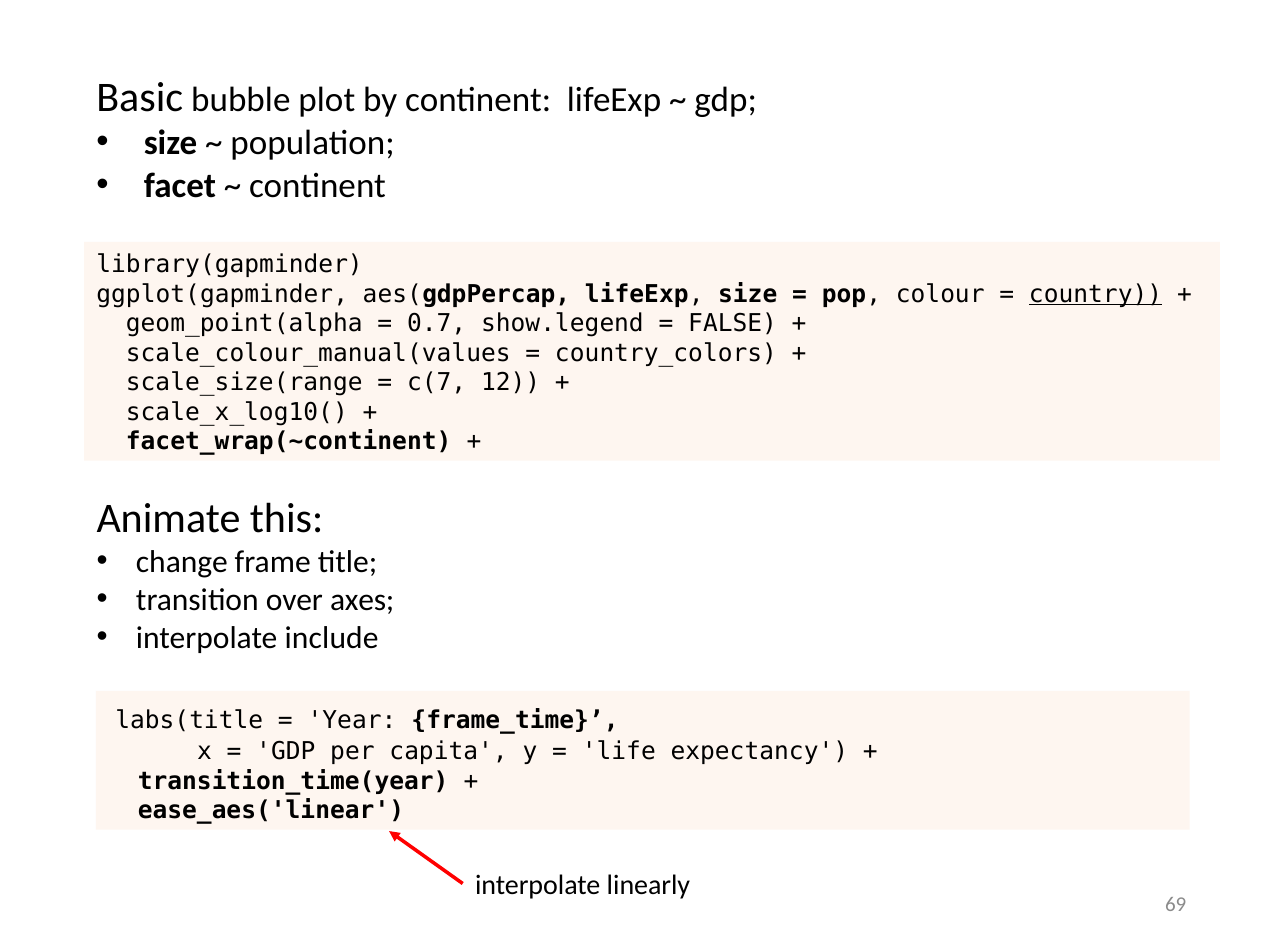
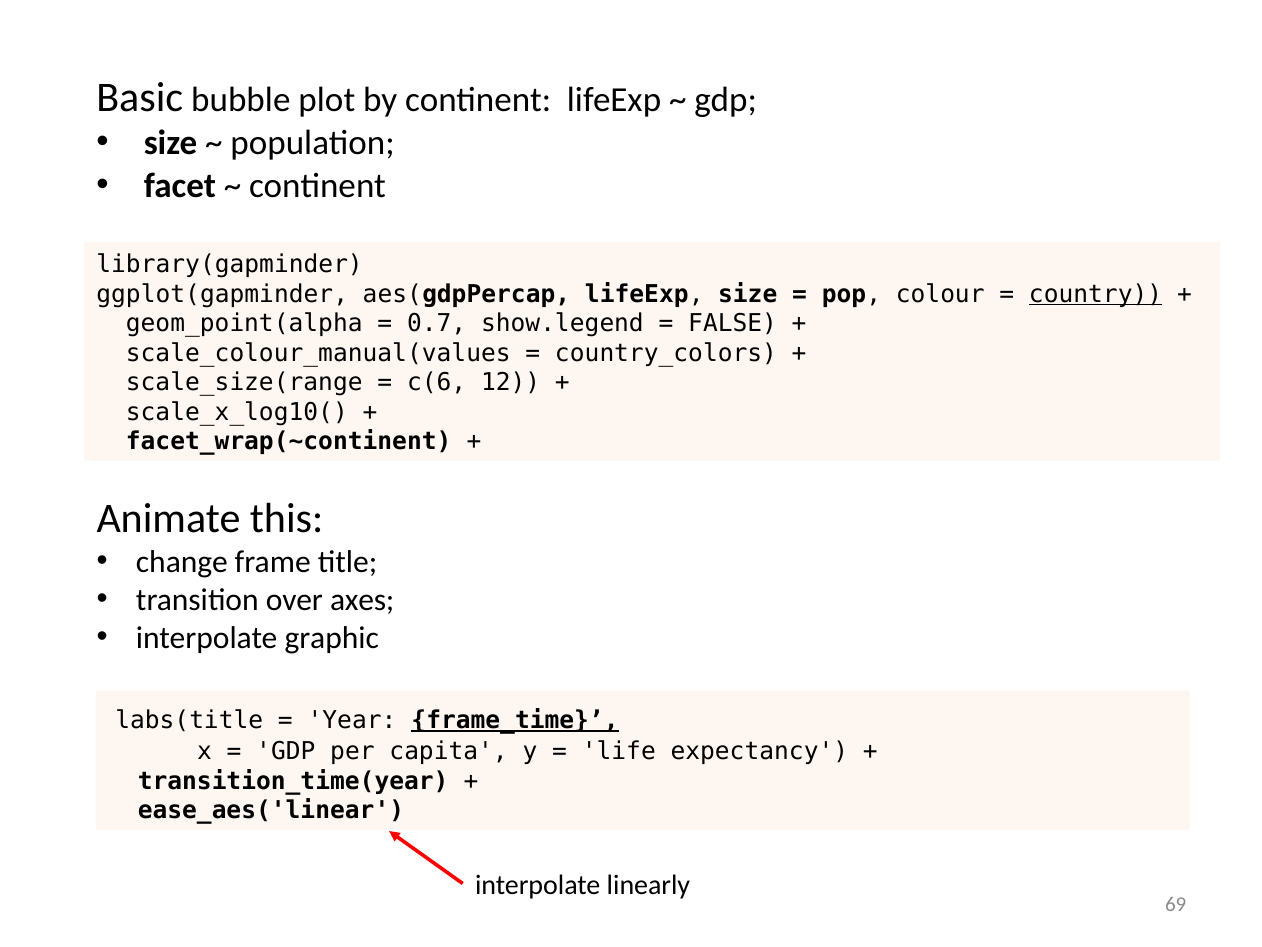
c(7: c(7 -> c(6 (437, 382)
include: include -> graphic (332, 638)
frame_time underline: none -> present (515, 720)
